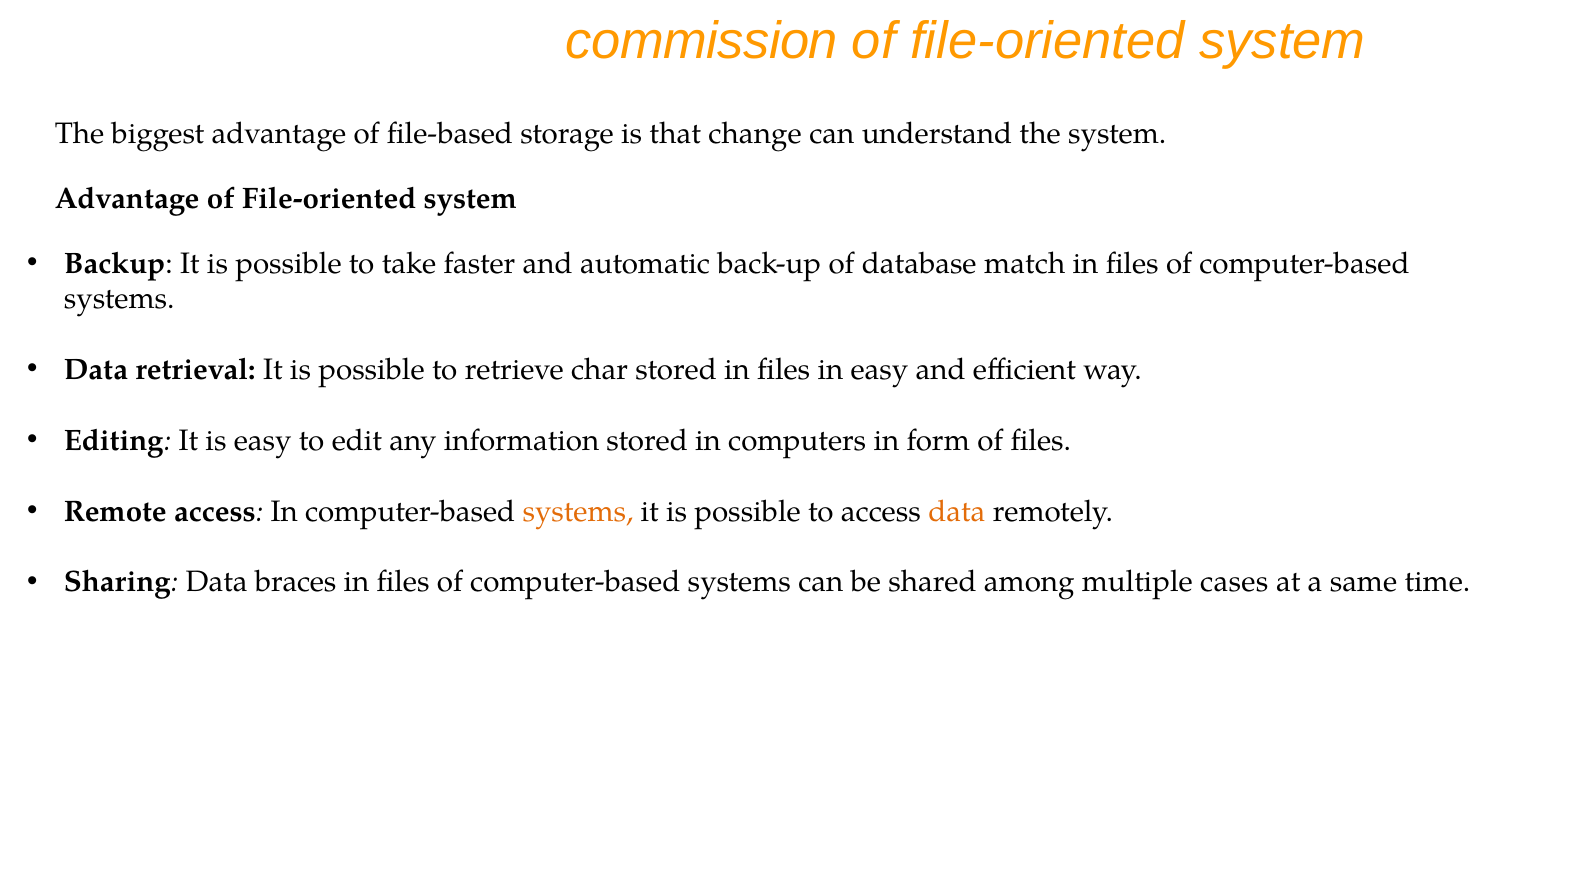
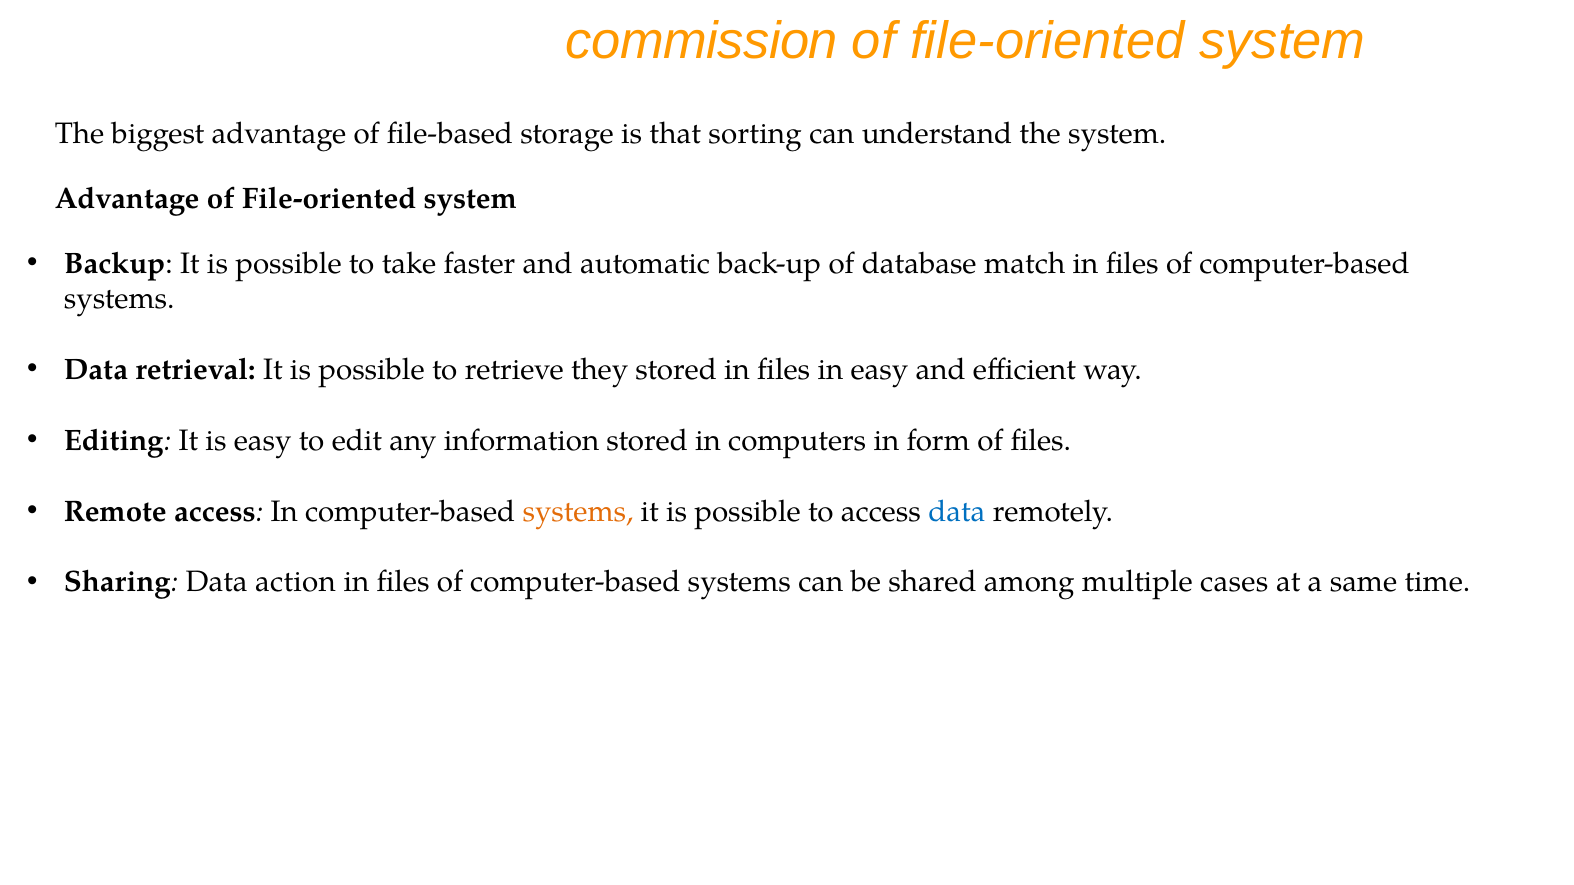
change: change -> sorting (755, 134)
char: char -> they (600, 370)
data colour: orange -> blue (957, 512)
braces: braces -> action (295, 582)
